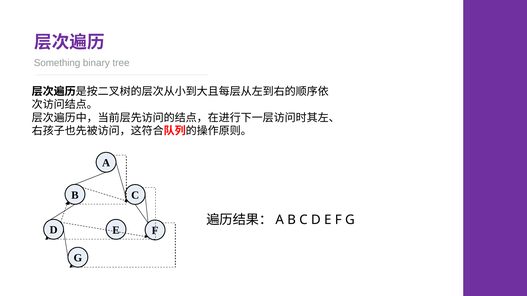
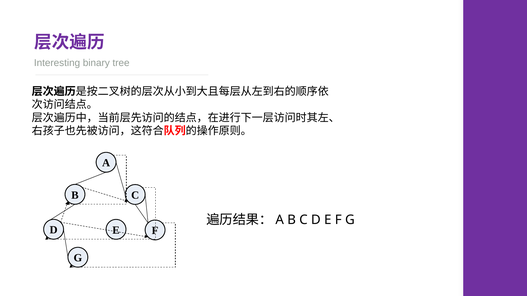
Something: Something -> Interesting (57, 63)
